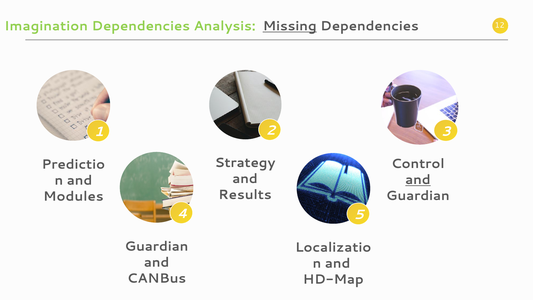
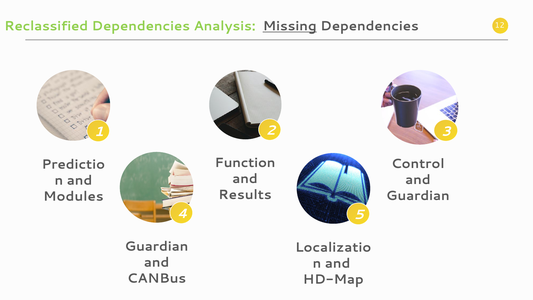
Imagination: Imagination -> Reclassified (46, 26)
Strategy: Strategy -> Function (245, 163)
and underline: present -> none (418, 180)
